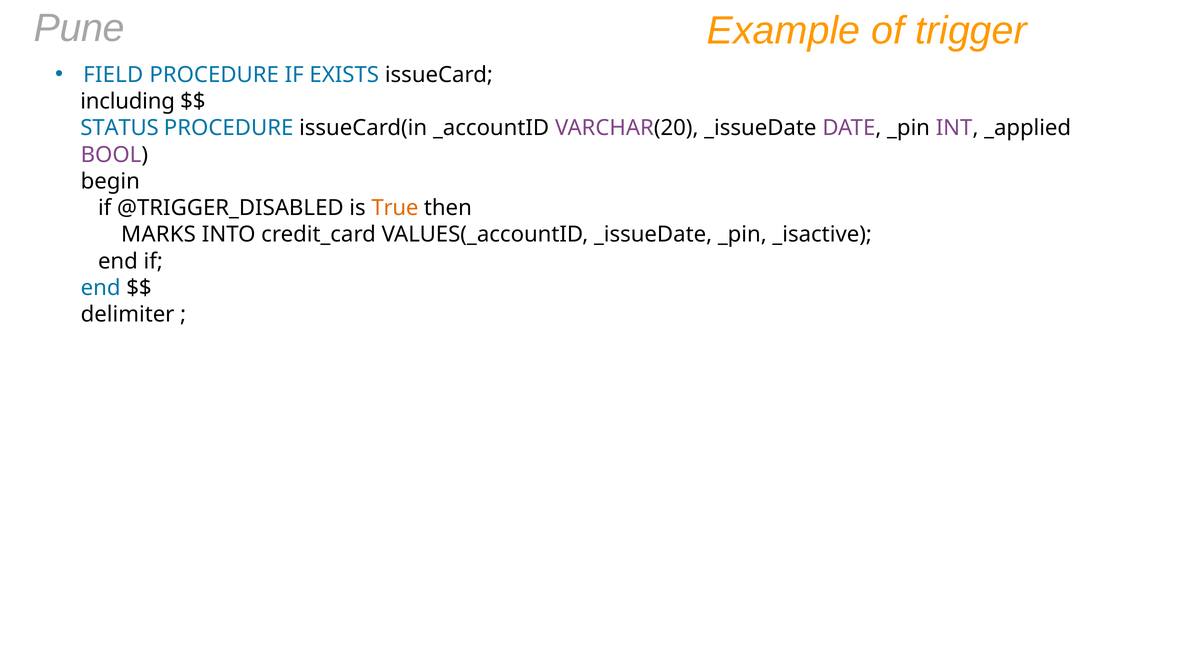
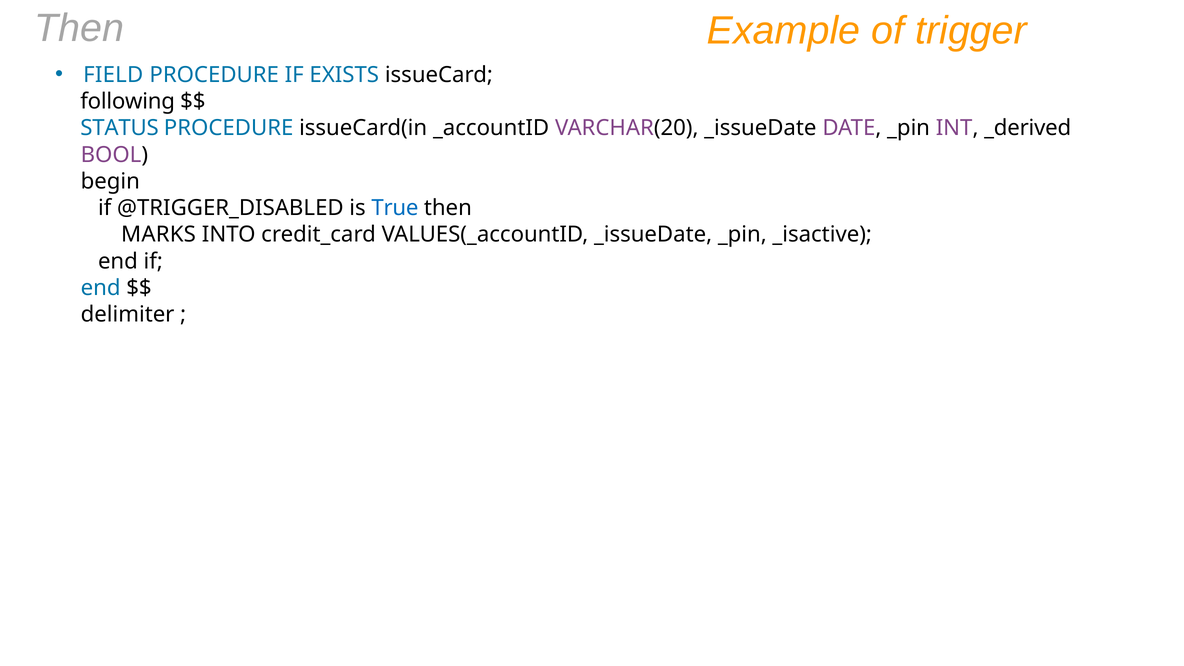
Pune: Pune -> Then (79, 28)
including: including -> following (128, 101)
_applied: _applied -> _derived (1028, 128)
True colour: orange -> blue (395, 208)
